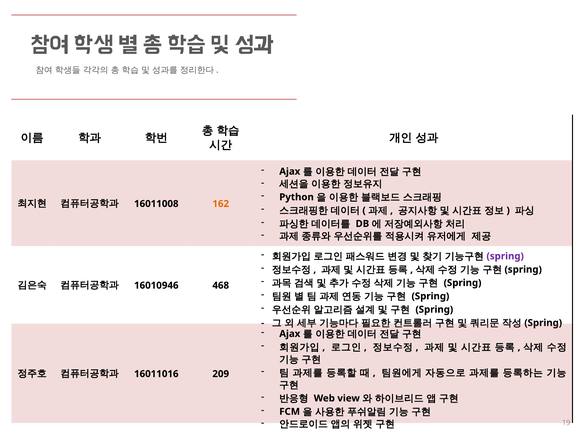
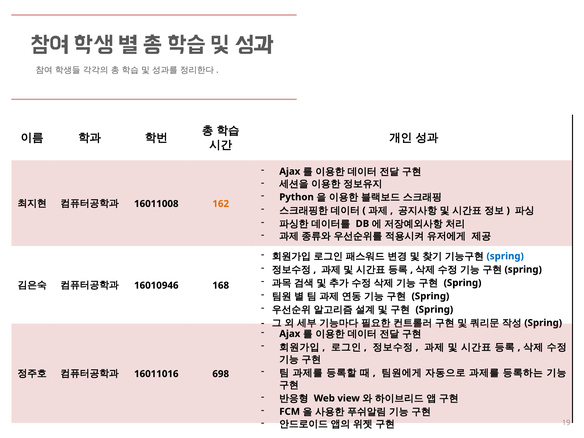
spring colour: purple -> blue (505, 256)
468: 468 -> 168 (221, 285)
209: 209 -> 698 (221, 374)
